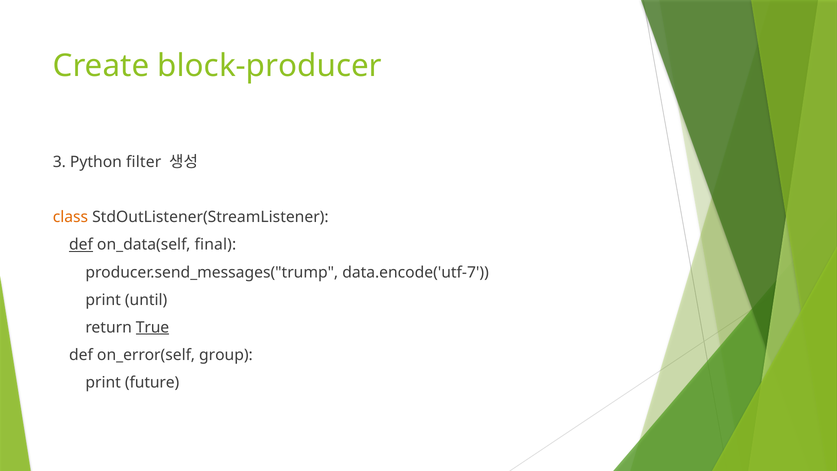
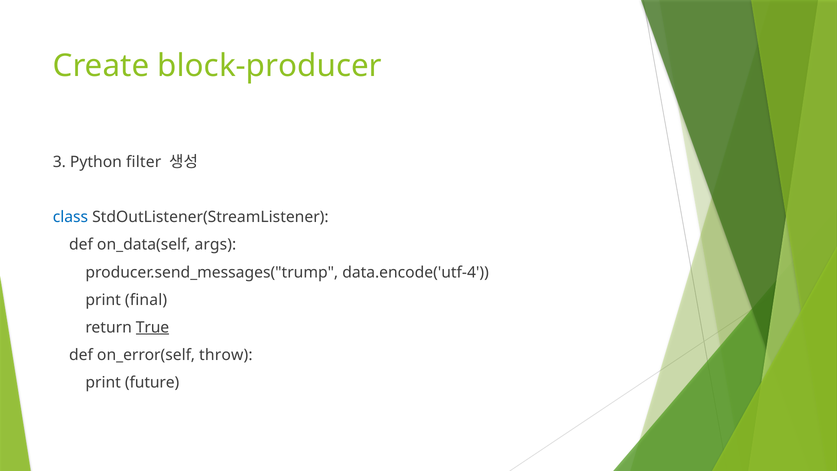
class colour: orange -> blue (70, 217)
def underline: present -> none (81, 245)
final: final -> args (215, 245)
data.encode('utf-7: data.encode('utf-7 -> data.encode('utf-4 (416, 272)
until: until -> final (146, 300)
group: group -> throw (226, 355)
